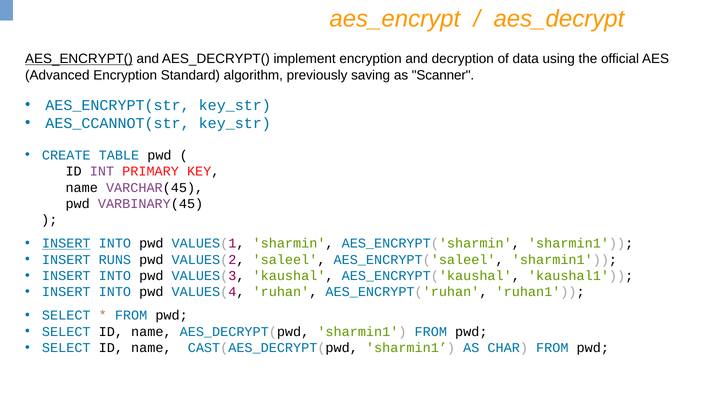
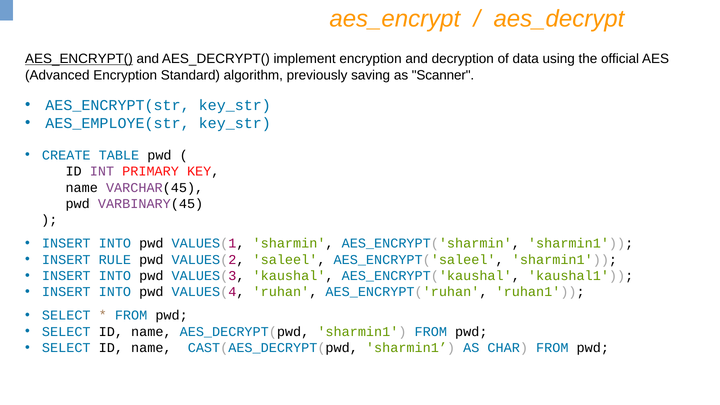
AES_CCANNOT(str: AES_CCANNOT(str -> AES_EMPLOYE(str (118, 123)
INSERT underline: present -> none (66, 243)
RUNS: RUNS -> RULE (115, 260)
